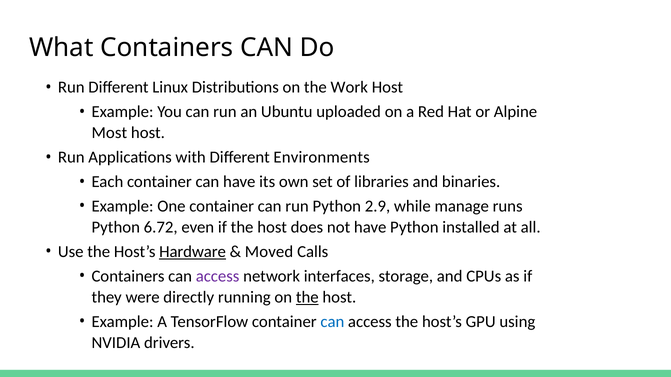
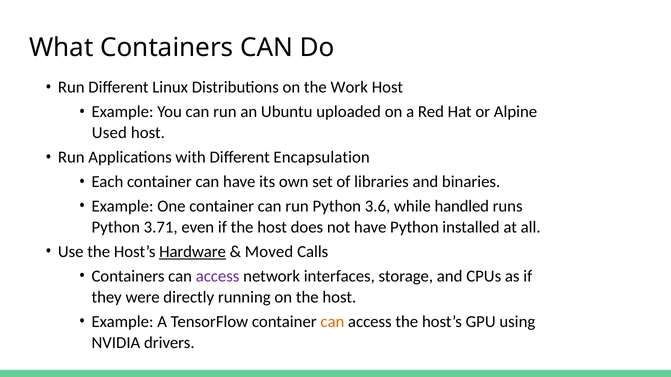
Most: Most -> Used (109, 133)
Environments: Environments -> Encapsulation (322, 157)
2.9: 2.9 -> 3.6 (378, 206)
manage: manage -> handled (462, 206)
6.72: 6.72 -> 3.71 (161, 228)
the underline: present -> none (307, 298)
can colour: blue -> orange (332, 322)
